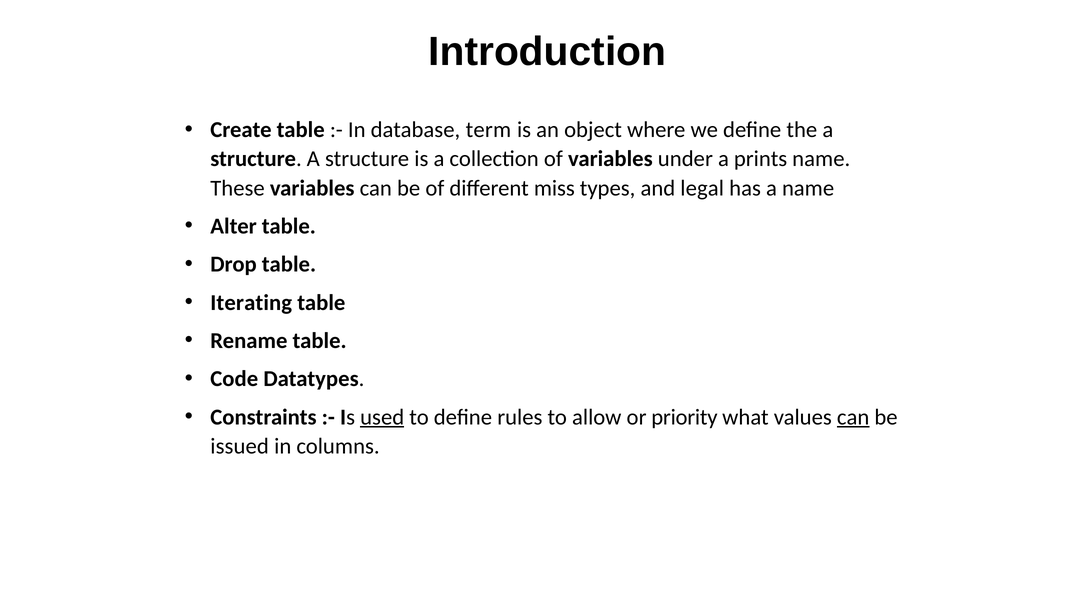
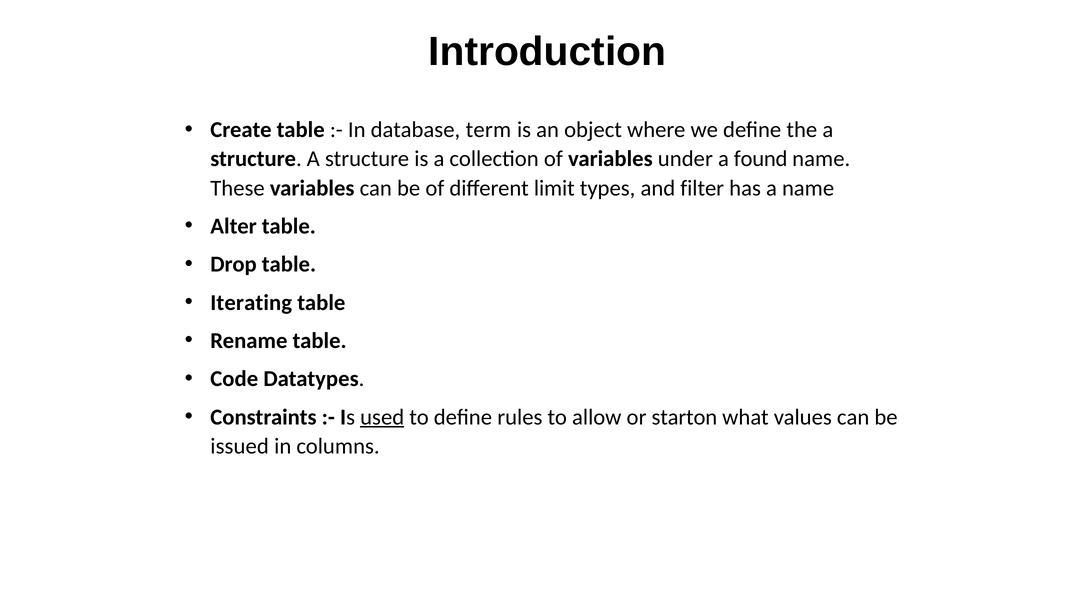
prints: prints -> found (761, 159)
miss: miss -> limit (554, 188)
legal: legal -> filter (702, 188)
priority: priority -> starton (684, 417)
can underline: present -> none (853, 417)
